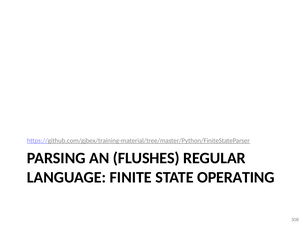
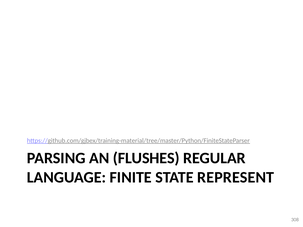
OPERATING: OPERATING -> REPRESENT (236, 177)
